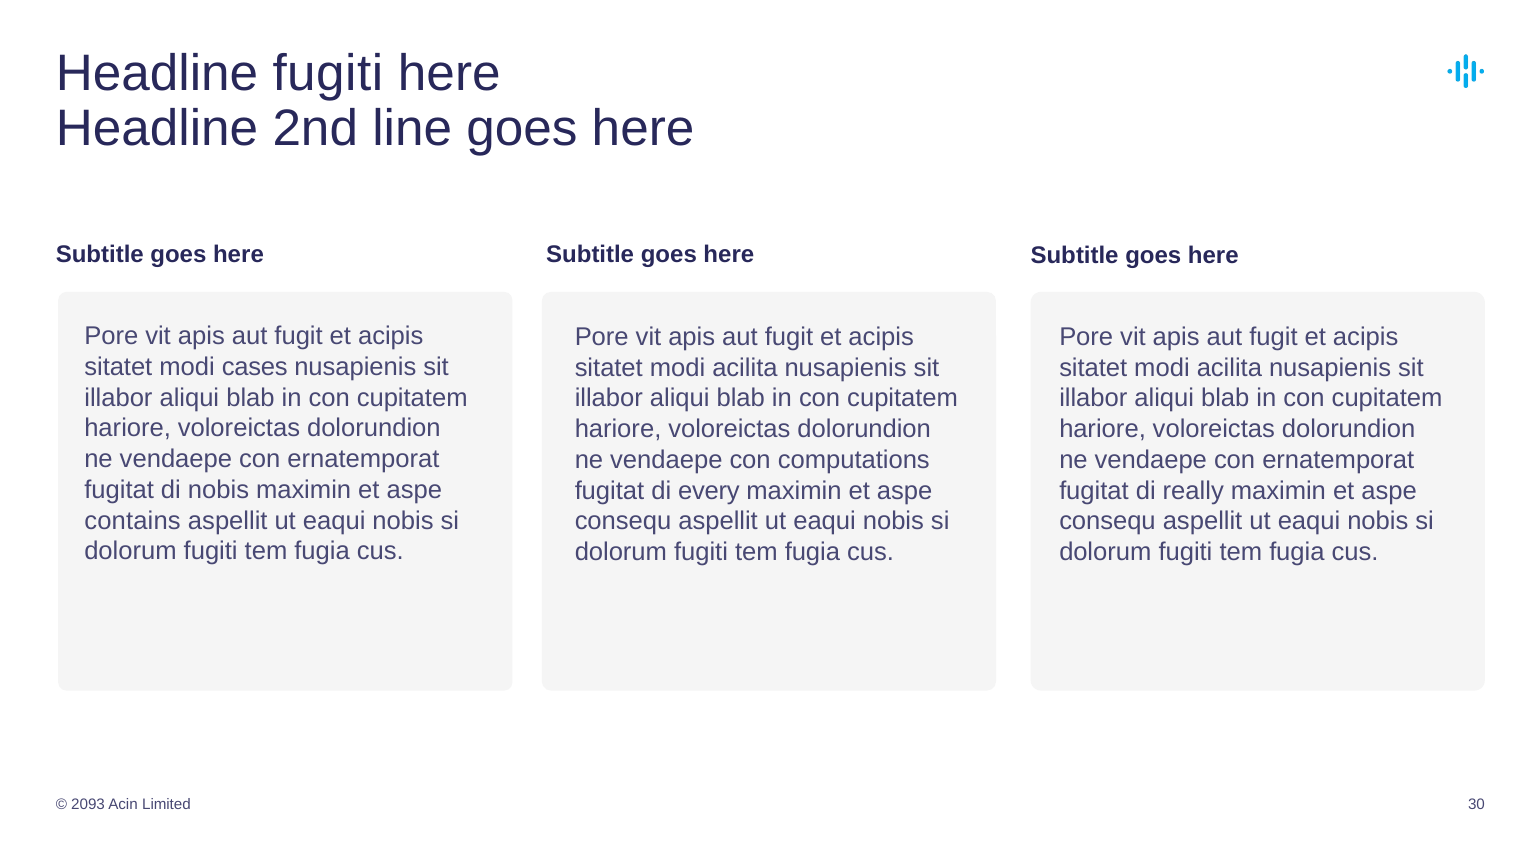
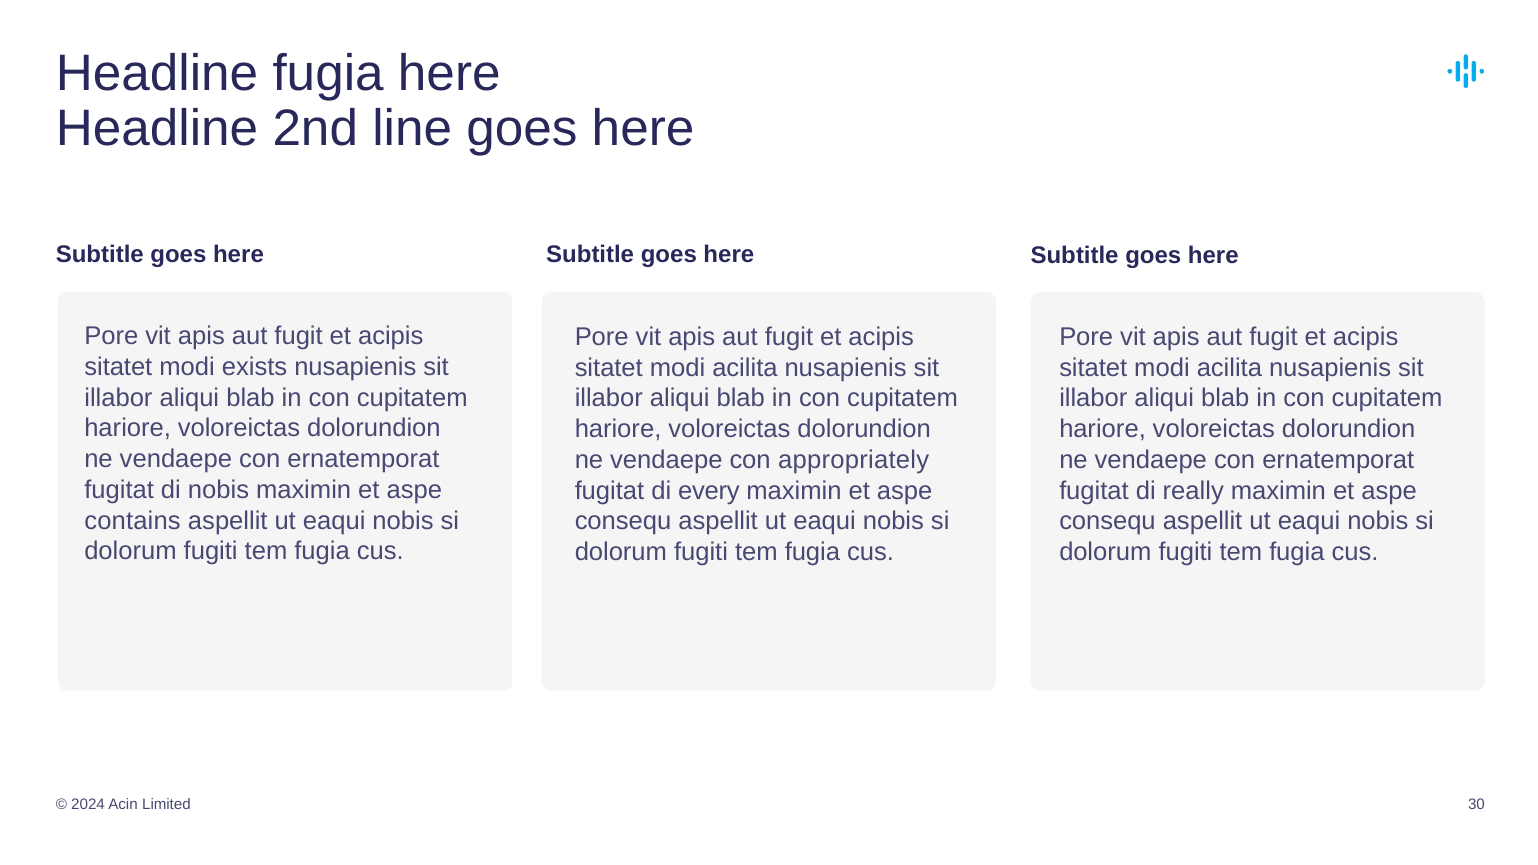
Headline fugiti: fugiti -> fugia (328, 73)
cases: cases -> exists (255, 367)
computations: computations -> appropriately (854, 460)
2093: 2093 -> 2024 (88, 805)
